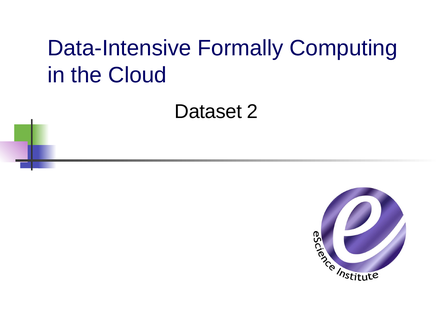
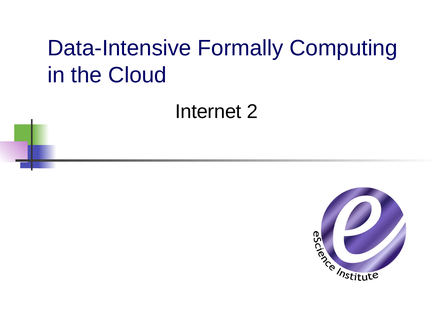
Dataset: Dataset -> Internet (208, 112)
